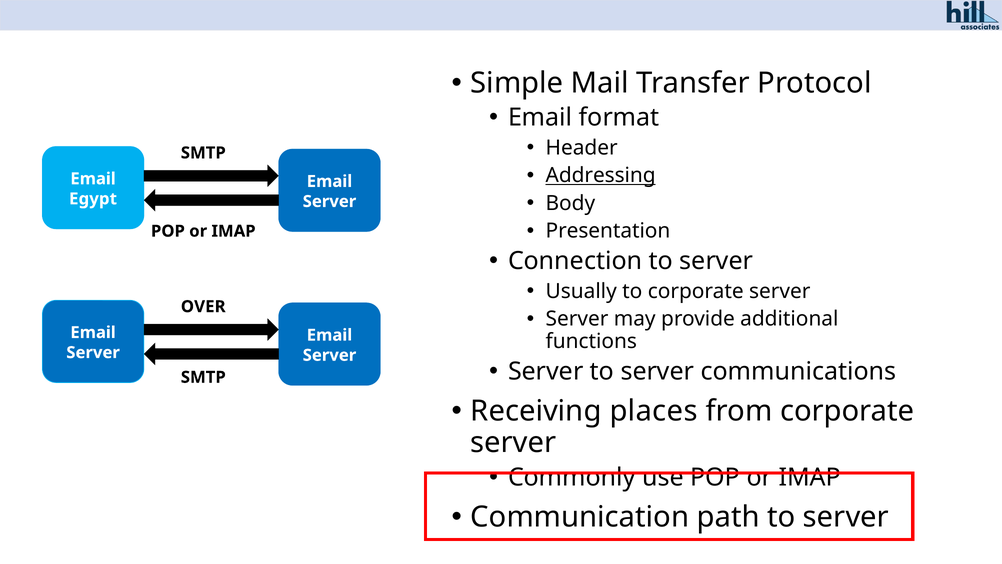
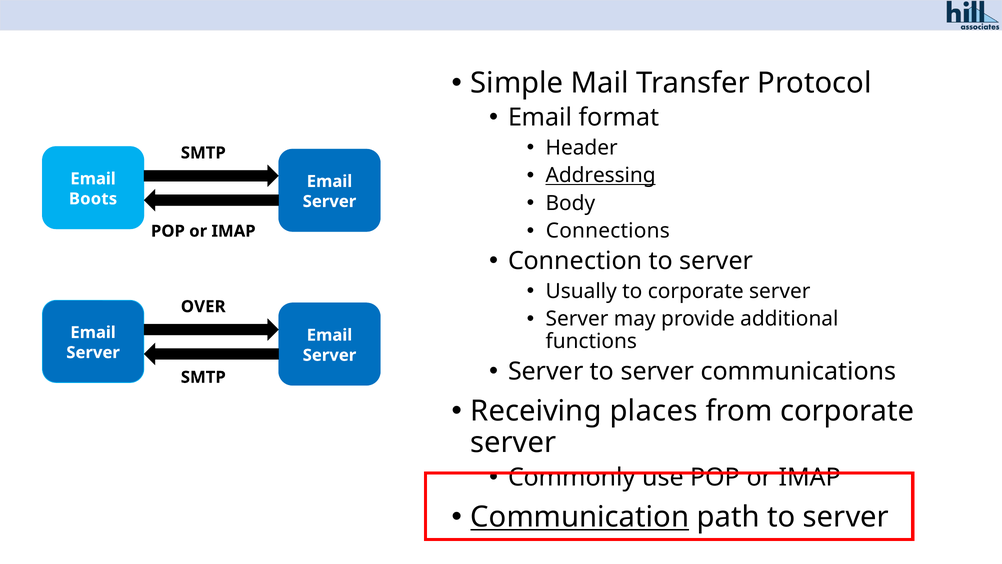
Egypt: Egypt -> Boots (93, 199)
Presentation: Presentation -> Connections (608, 231)
Communication underline: none -> present (580, 517)
